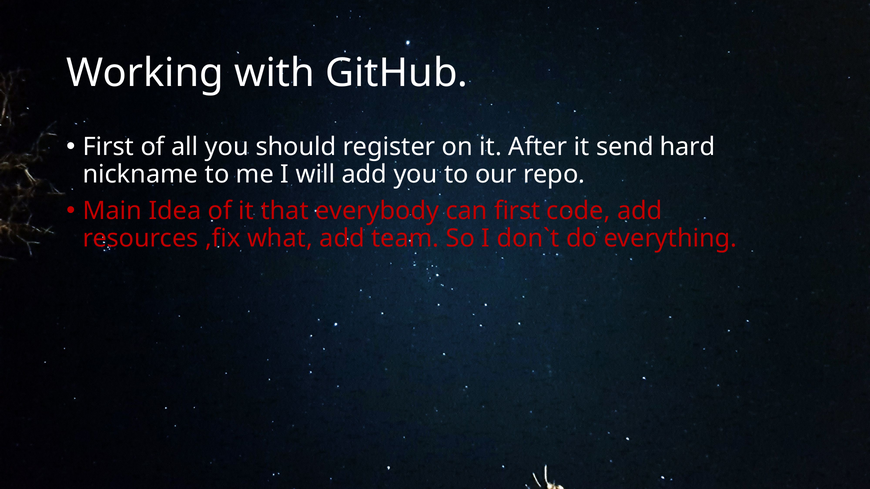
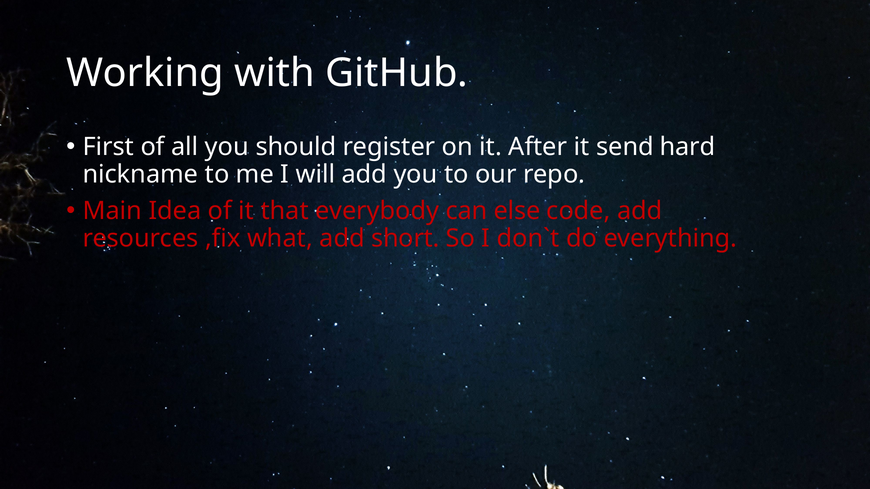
can first: first -> else (517, 211)
team: team -> short (405, 238)
